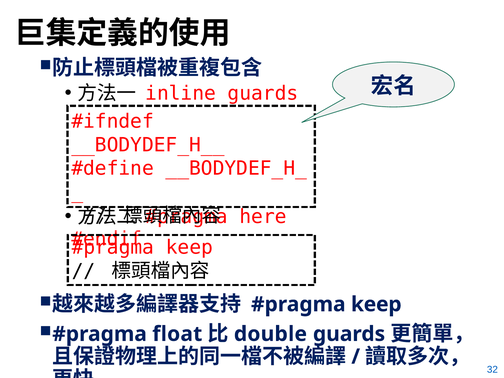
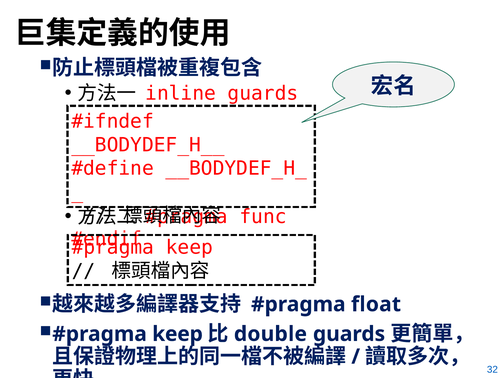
here: here -> func (263, 217)
keep: keep -> float (376, 304)
float: float -> keep (178, 334)
